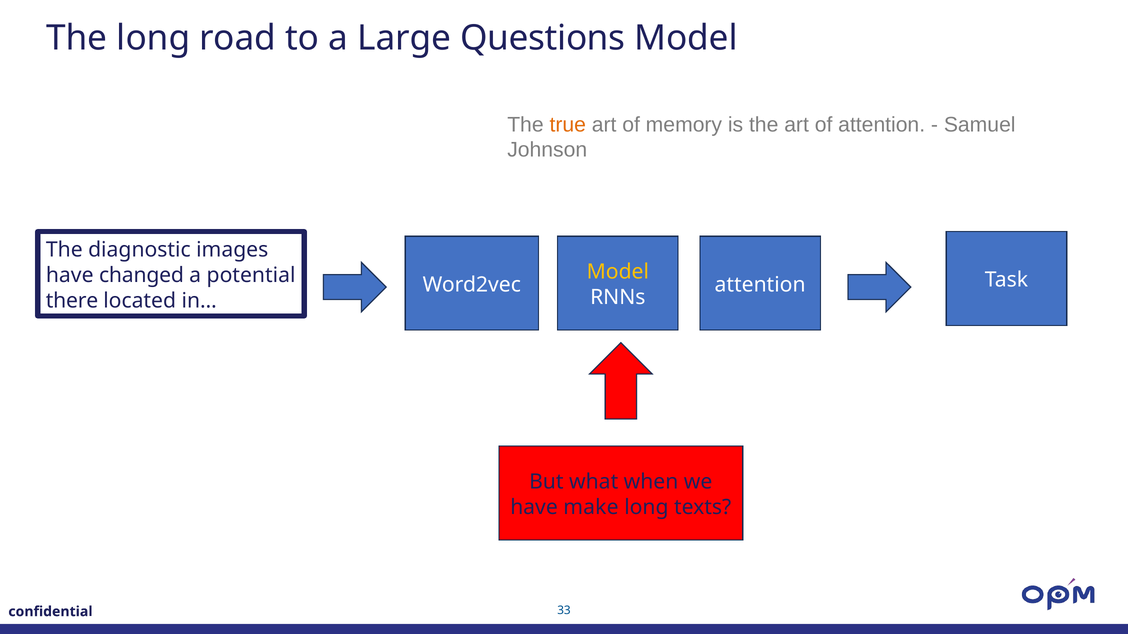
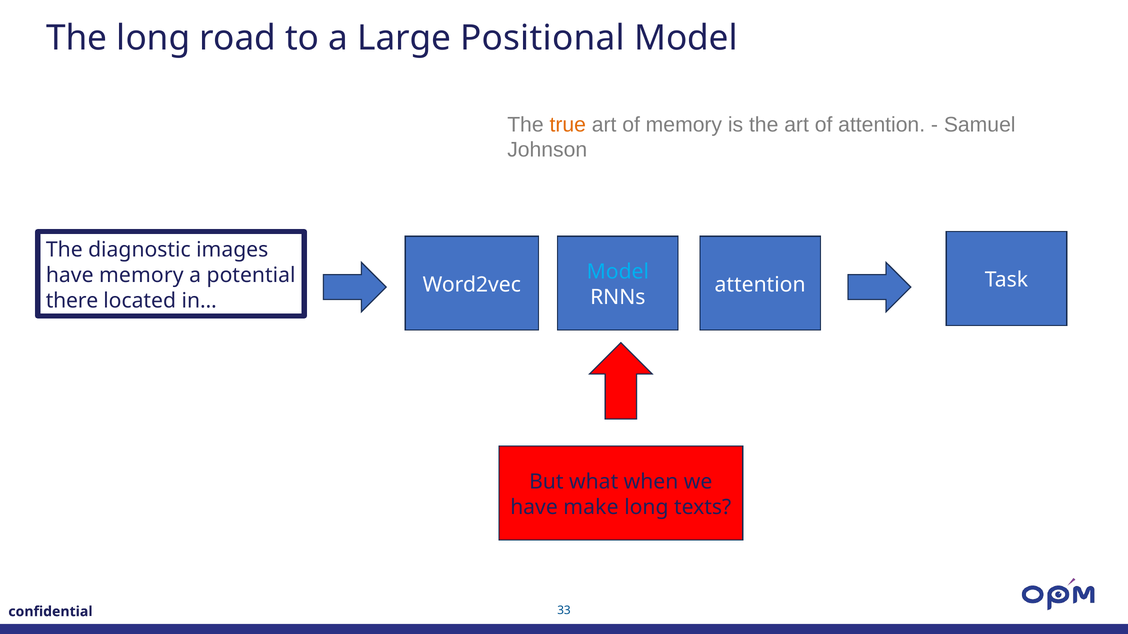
Questions: Questions -> Positional (542, 38)
Model colour: yellow -> light blue (618, 272)
have changed: changed -> memory (141, 275)
